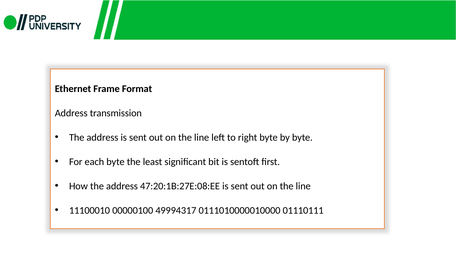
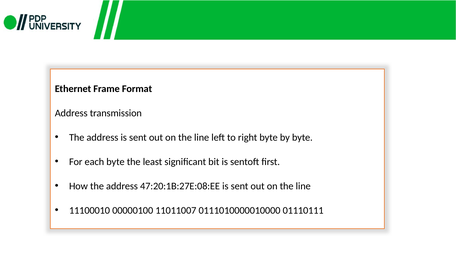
49994317: 49994317 -> 11011007 (176, 210)
